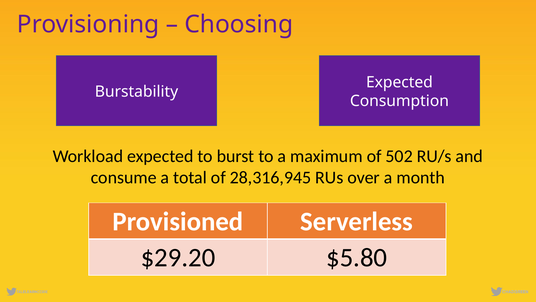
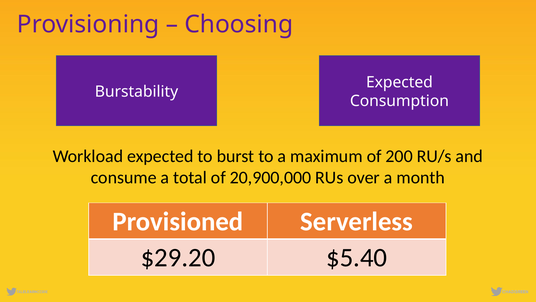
502: 502 -> 200 (399, 156)
28,316,945: 28,316,945 -> 20,900,000 (271, 177)
$5.80: $5.80 -> $5.40 (357, 257)
